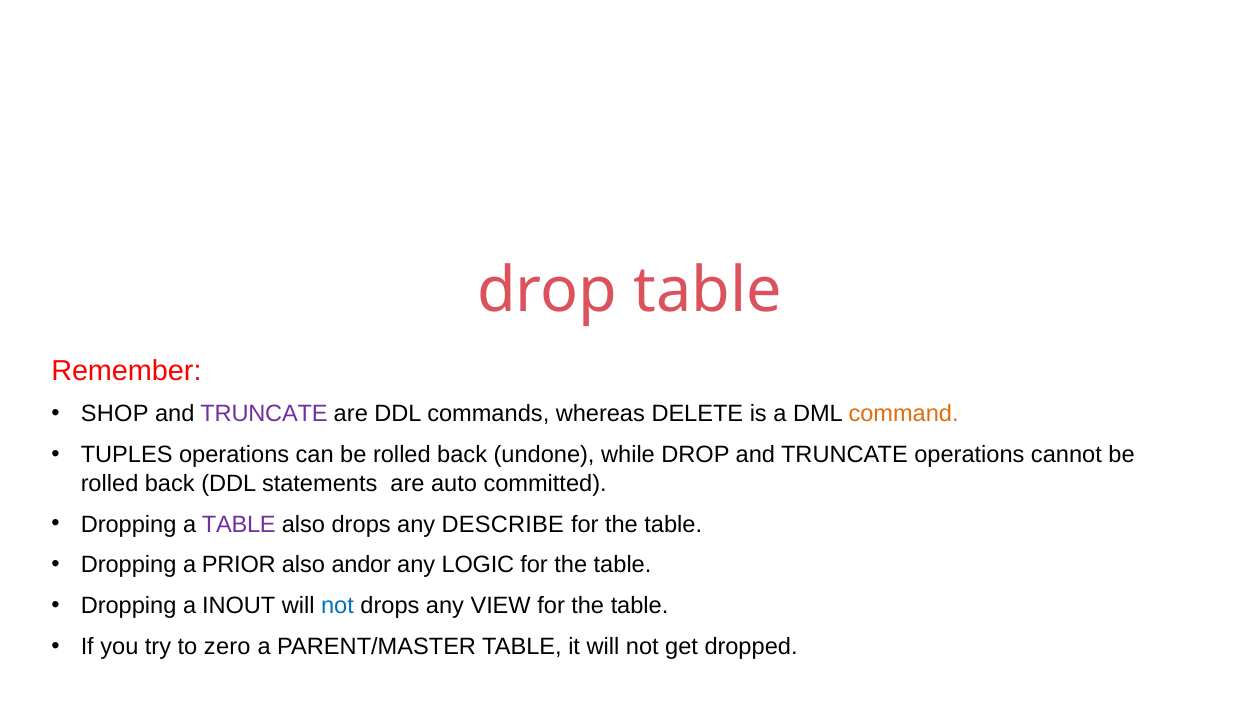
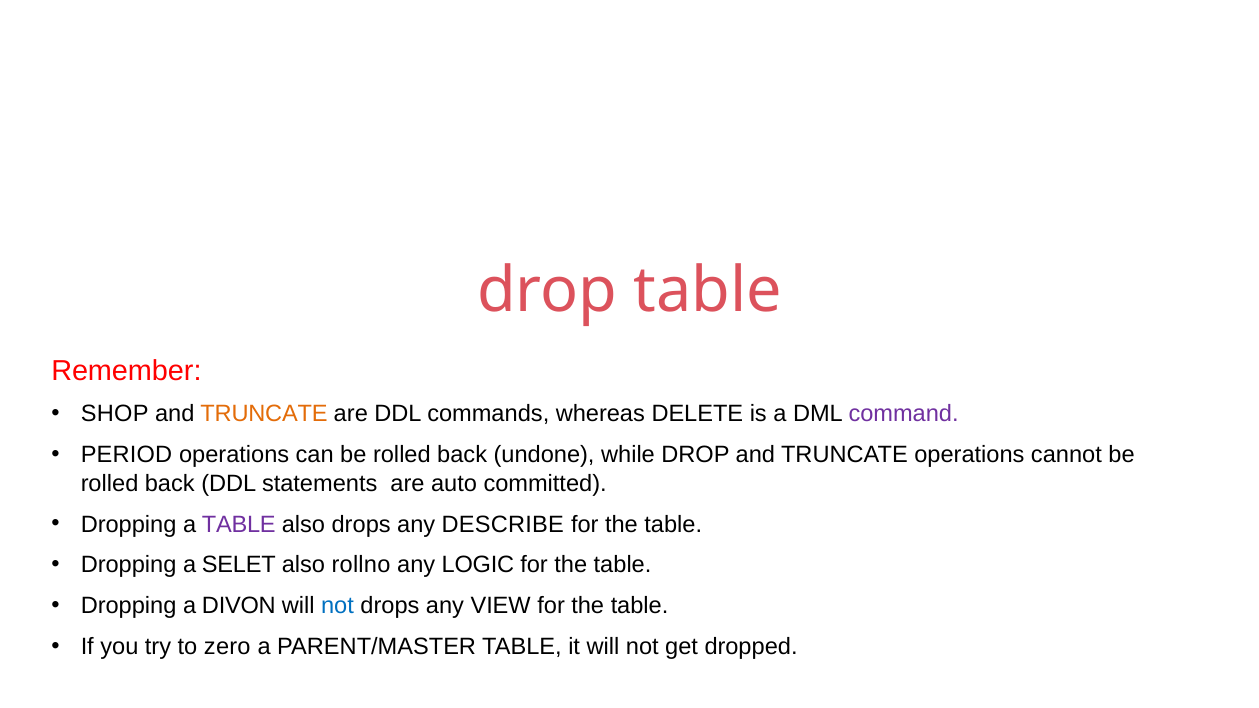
TRUNCATE colour: purple -> orange (264, 414)
command colour: orange -> purple (904, 414)
TUPLES: TUPLES -> PERIOD (127, 455)
PRIOR: PRIOR -> SELET (239, 565)
andor: andor -> rollno (361, 565)
INOUT: INOUT -> DIVON (239, 606)
